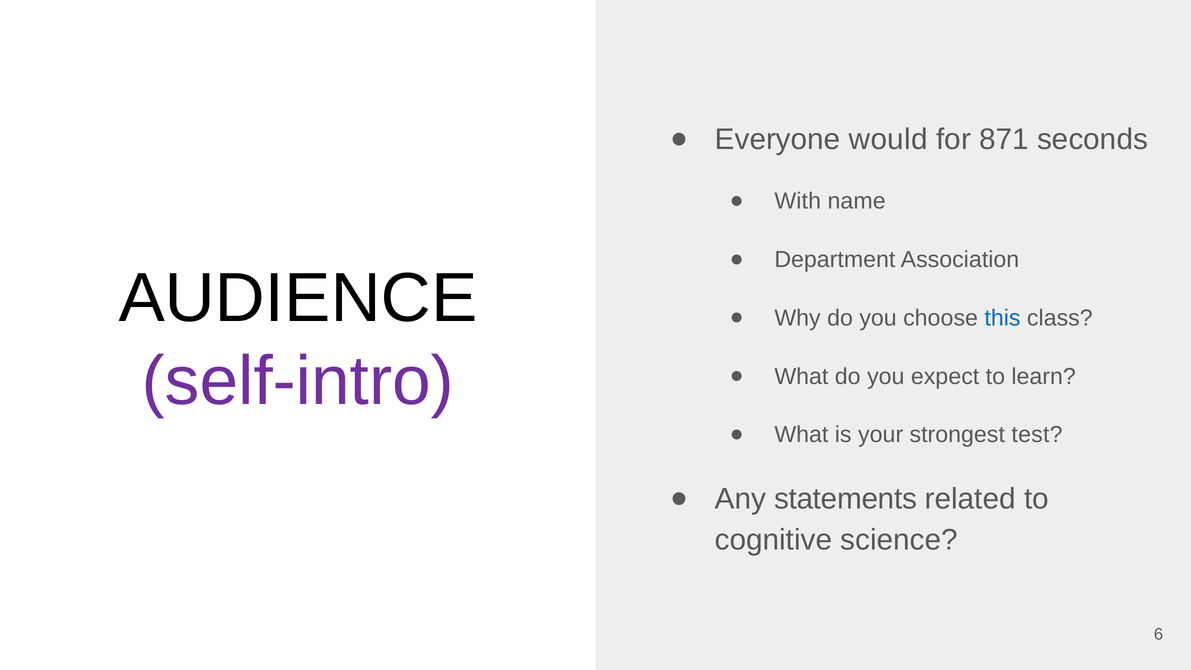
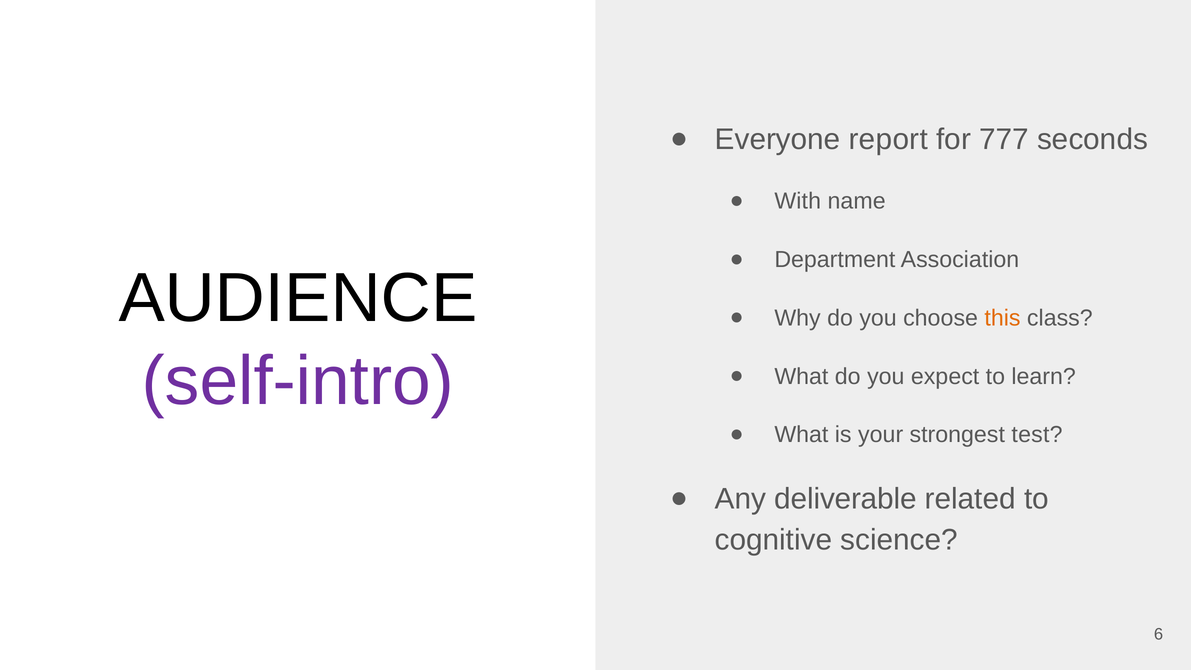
would: would -> report (888, 139)
871: 871 -> 777 (1004, 139)
this colour: blue -> orange (1002, 318)
statements: statements -> deliverable (845, 499)
